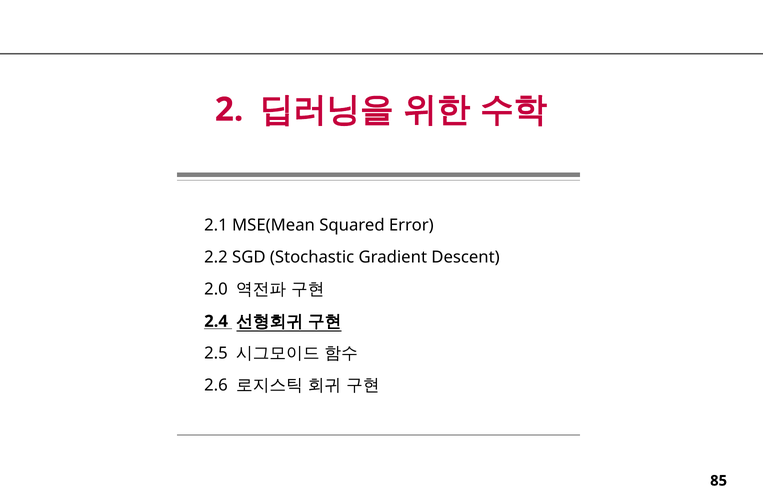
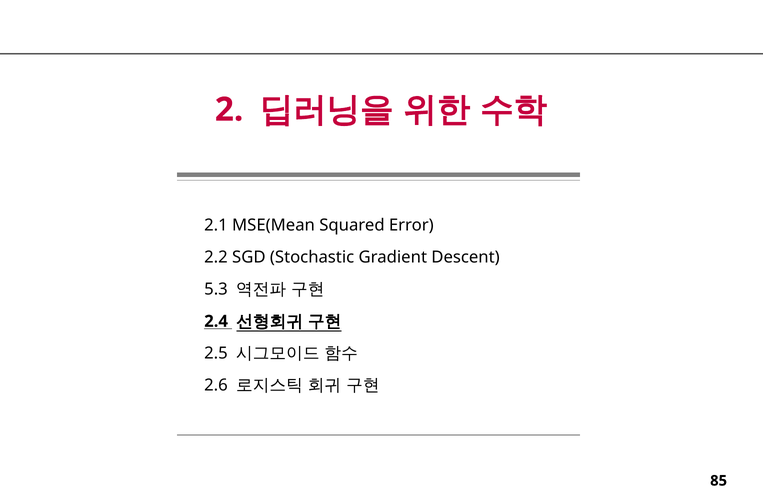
2.0: 2.0 -> 5.3 (216, 289)
